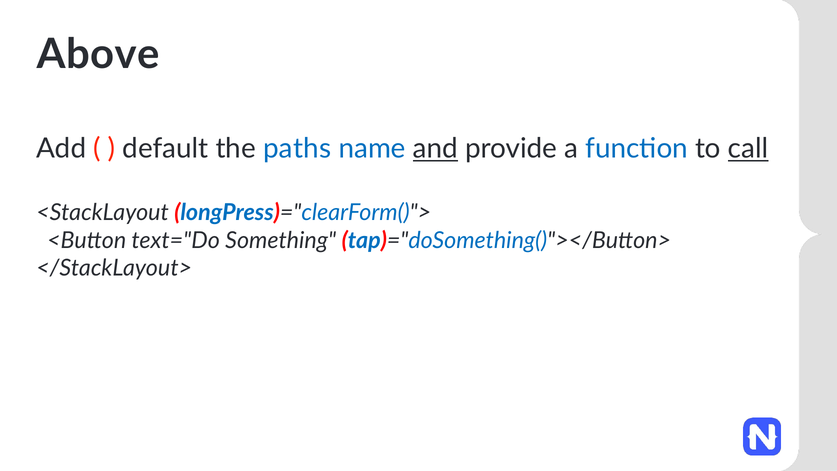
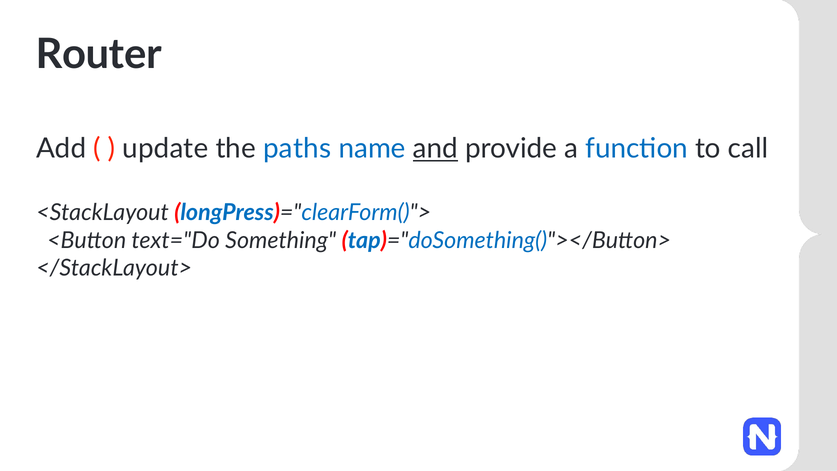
Above: Above -> Router (99, 55)
default: default -> update (165, 149)
call underline: present -> none (748, 149)
